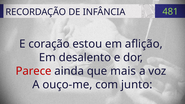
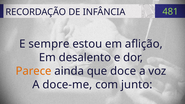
coração: coração -> sempre (49, 44)
Parece colour: red -> orange (34, 71)
mais: mais -> doce (123, 71)
ouço-me: ouço-me -> doce-me (67, 85)
